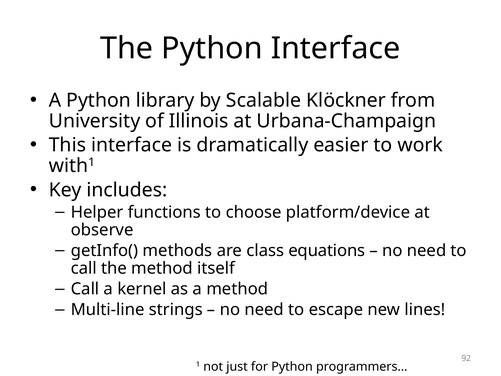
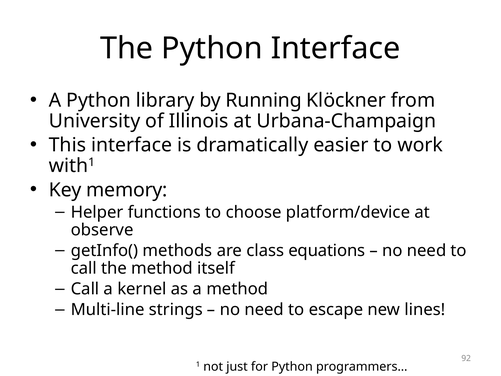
Scalable: Scalable -> Running (264, 100)
includes: includes -> memory (127, 190)
